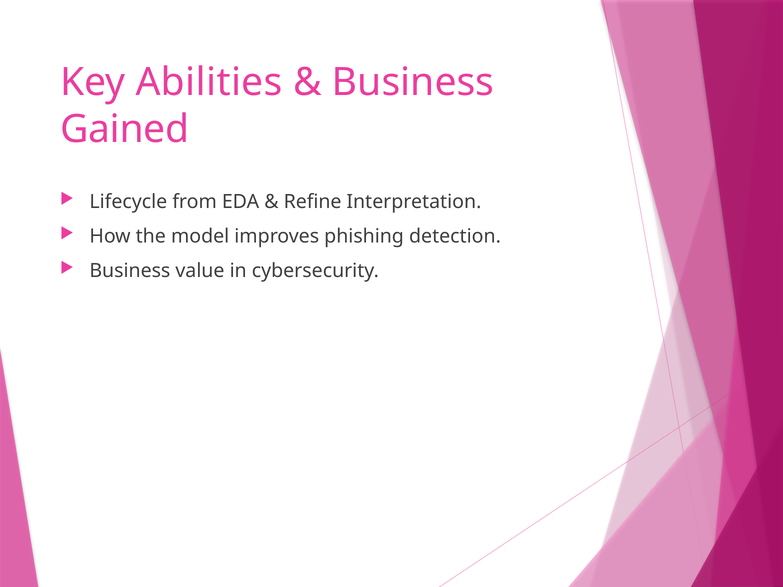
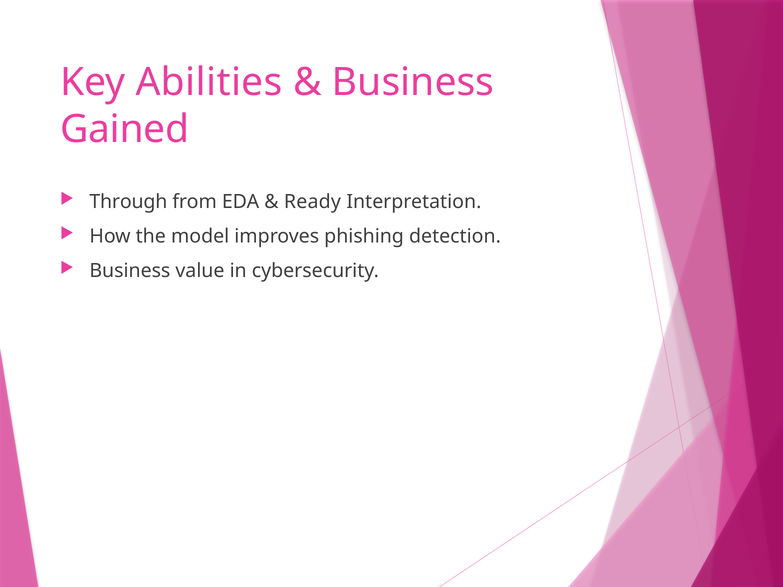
Lifecycle: Lifecycle -> Through (128, 202)
Refine: Refine -> Ready (312, 202)
